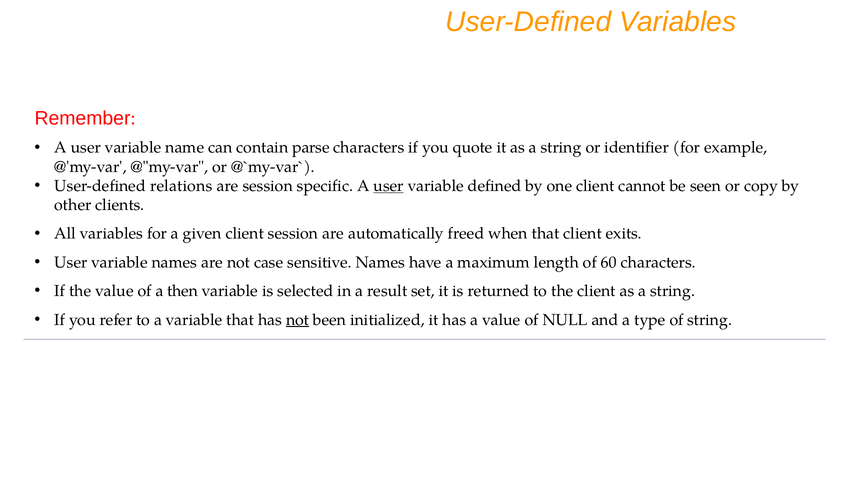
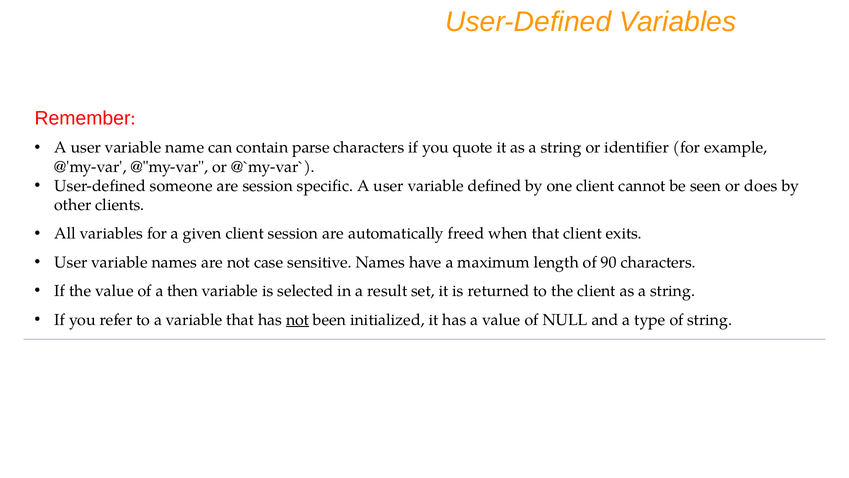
relations: relations -> someone (181, 186)
user underline: present -> none (389, 186)
copy: copy -> does (761, 186)
60: 60 -> 90 (609, 262)
